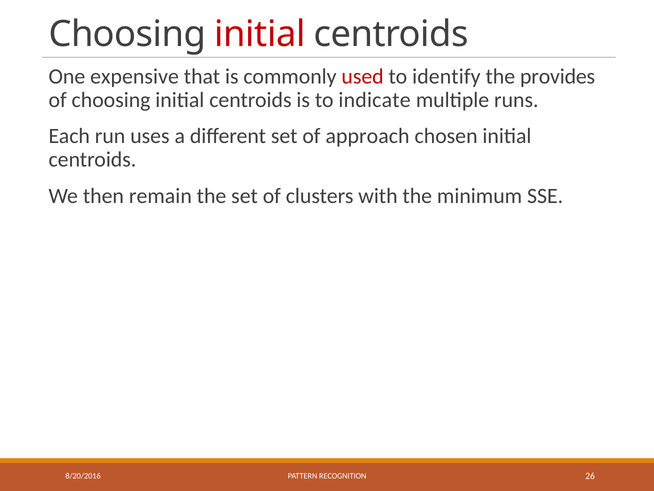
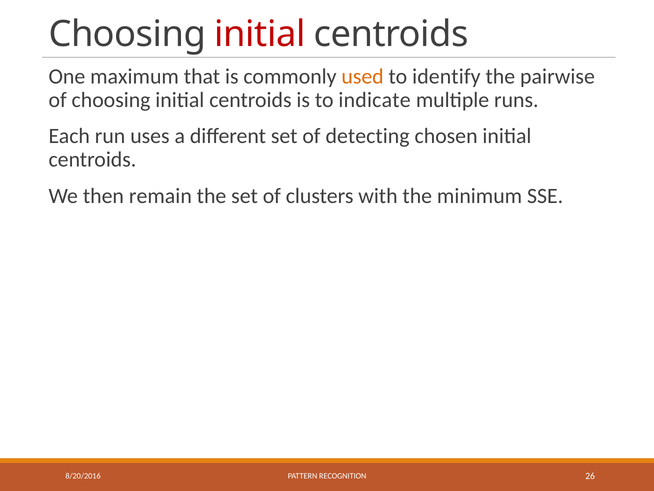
expensive: expensive -> maximum (135, 76)
used colour: red -> orange (363, 76)
provides: provides -> pairwise (557, 76)
approach: approach -> detecting (368, 136)
